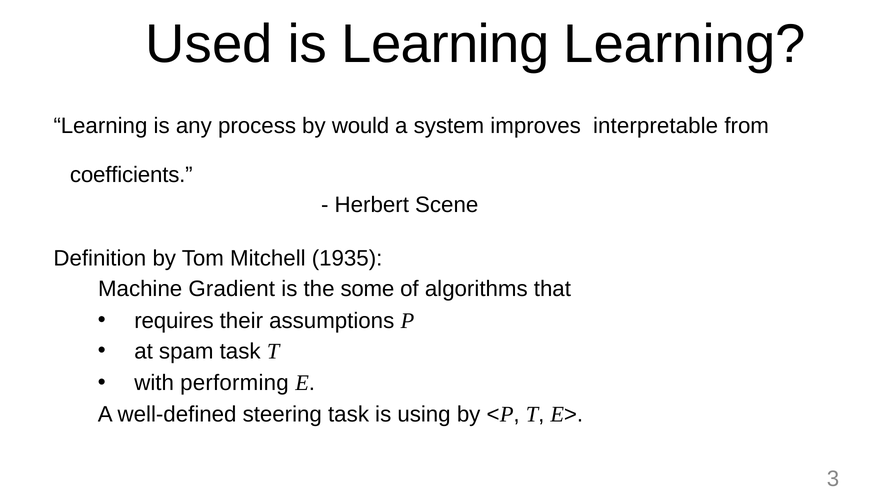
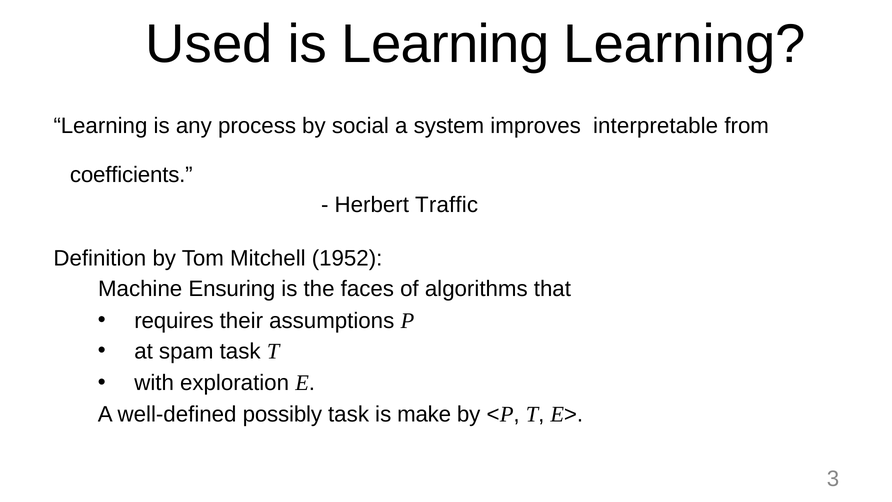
would: would -> social (360, 126)
Scene: Scene -> Traffic (447, 205)
1935: 1935 -> 1952 (347, 258)
Gradient: Gradient -> Ensuring (232, 289)
some: some -> faces (367, 289)
performing: performing -> exploration (235, 383)
steering: steering -> possibly (282, 414)
using: using -> make (424, 414)
